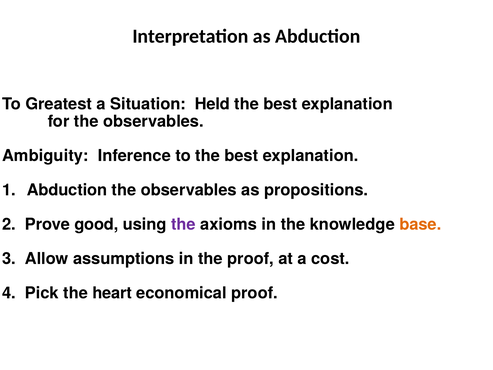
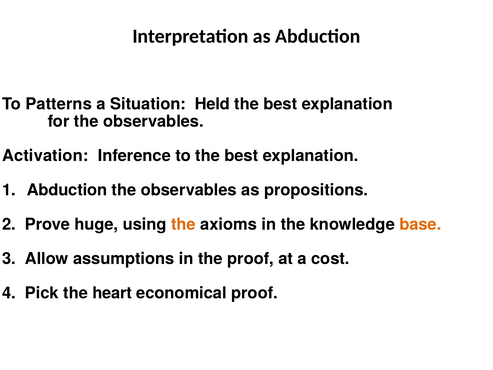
Greatest: Greatest -> Patterns (59, 104)
Ambiguity: Ambiguity -> Activation (45, 156)
good: good -> huge (96, 224)
the colour: purple -> orange (183, 224)
